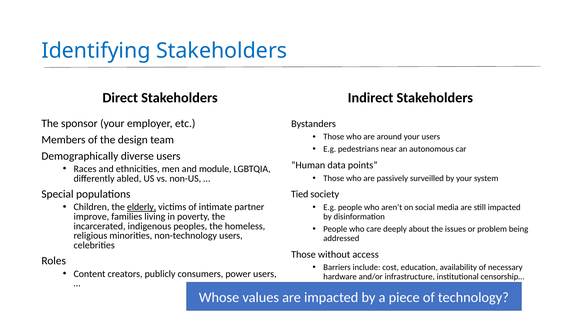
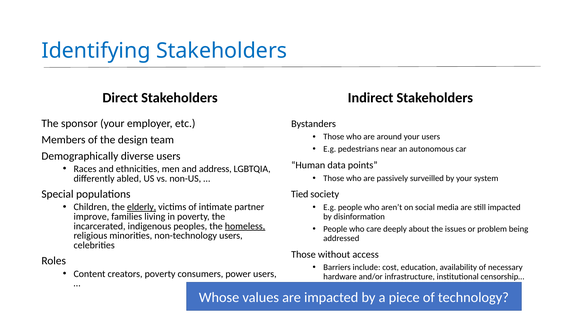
module: module -> address (215, 169)
homeless underline: none -> present (245, 226)
creators publicly: publicly -> poverty (160, 274)
